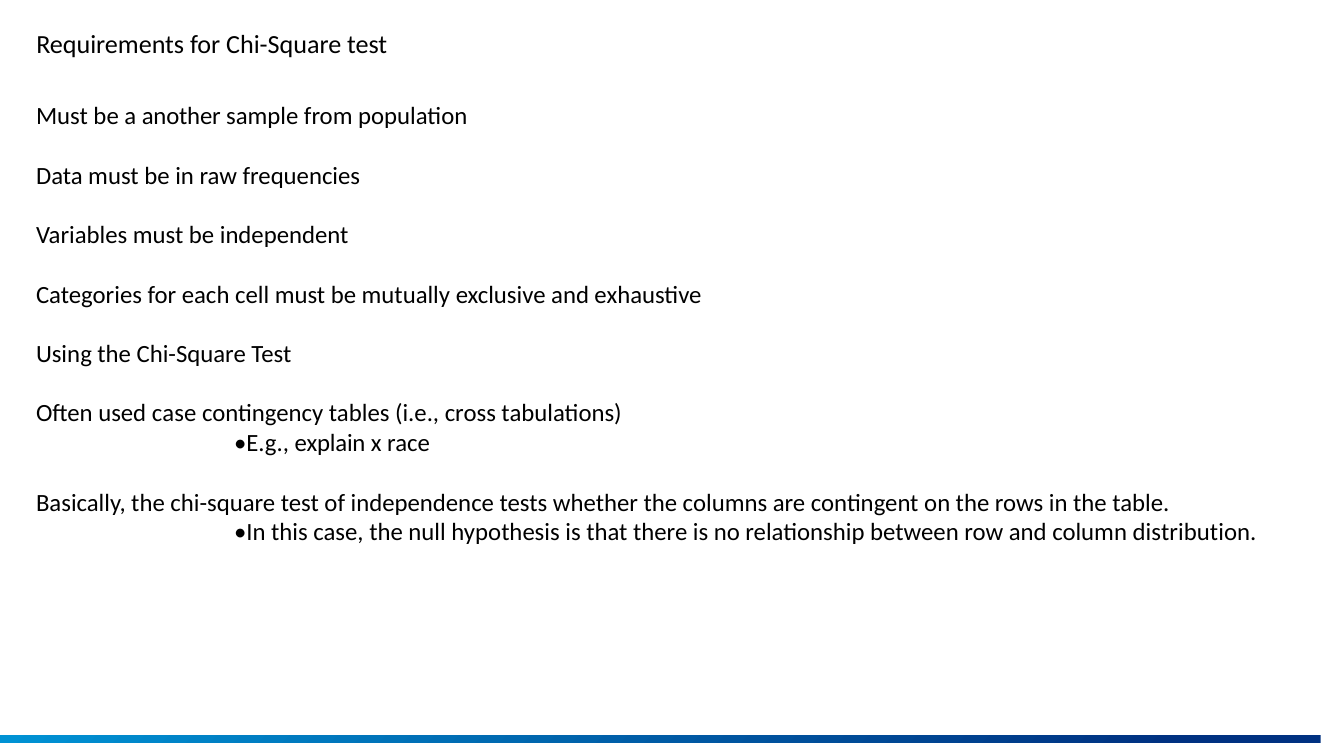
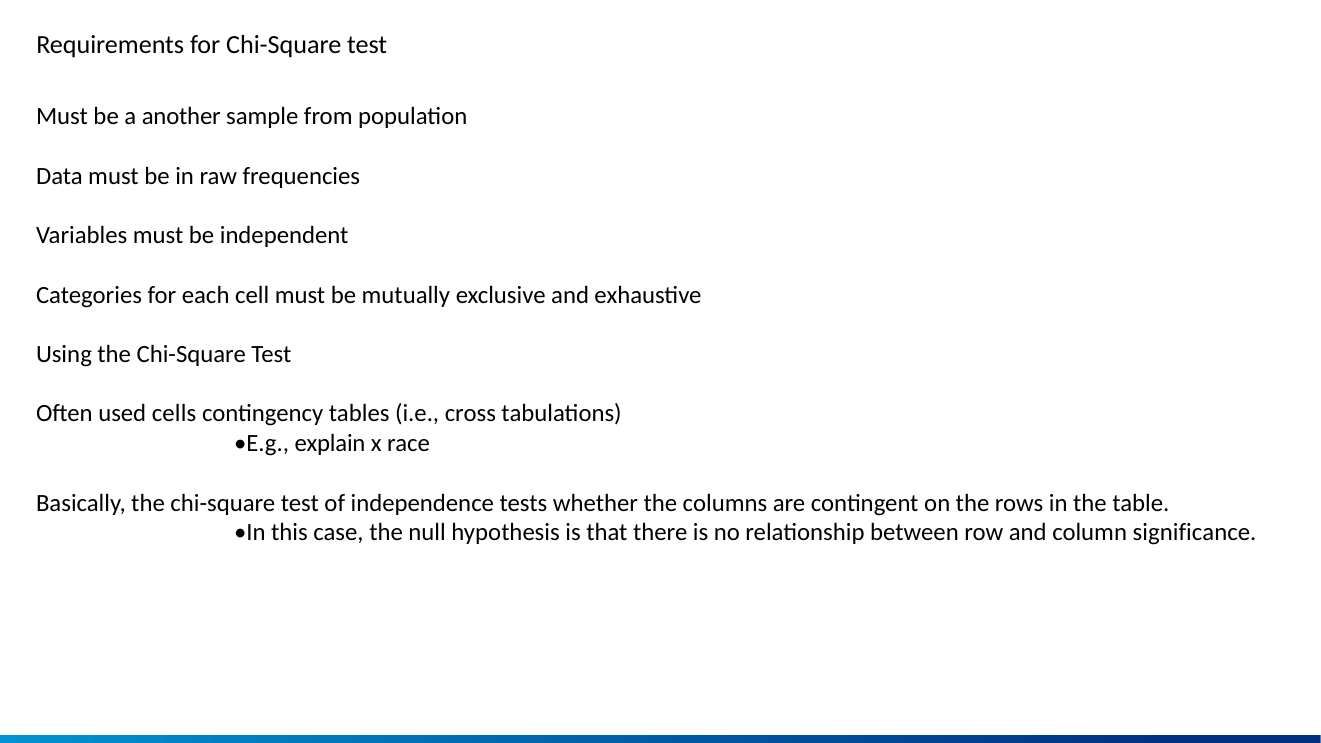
used case: case -> cells (174, 414)
distribution: distribution -> significance (1195, 533)
